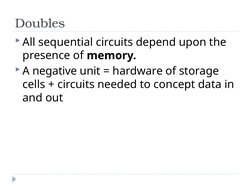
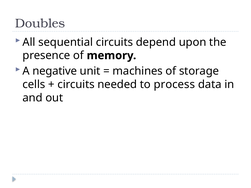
hardware: hardware -> machines (138, 71)
concept: concept -> process (174, 84)
